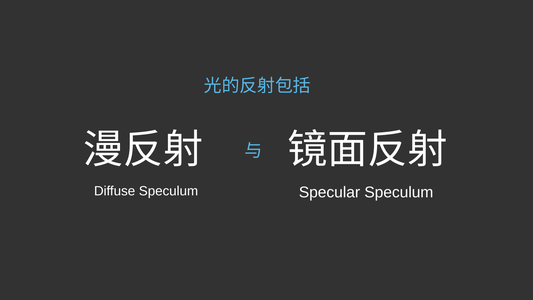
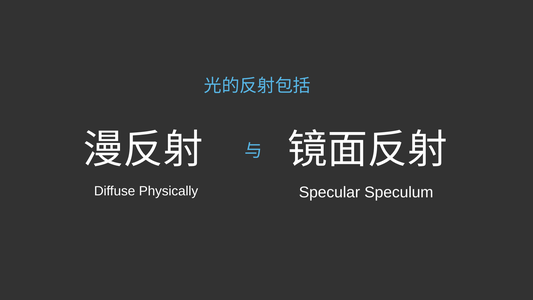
Diffuse Speculum: Speculum -> Physically (169, 191)
